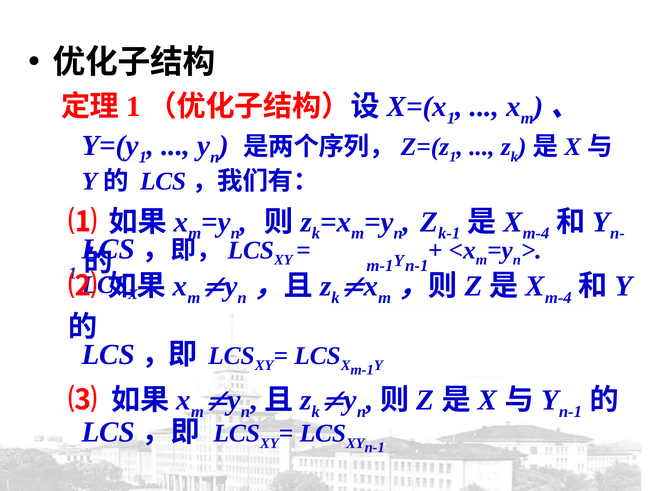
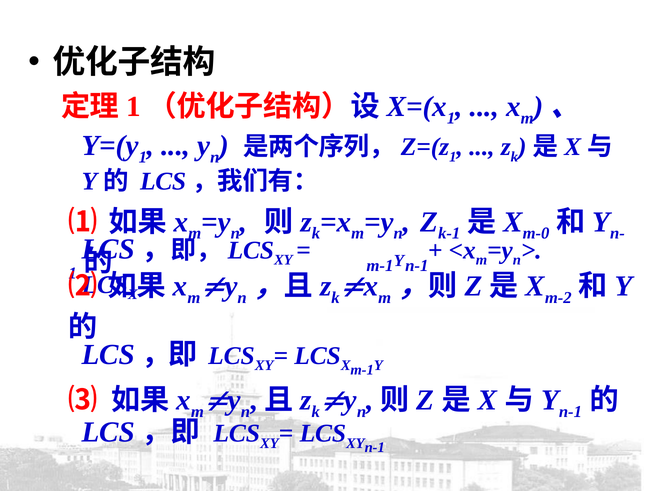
m-4: m-4 -> m-0 (536, 234)
m-4: m-4 -> m-2 (558, 298)
